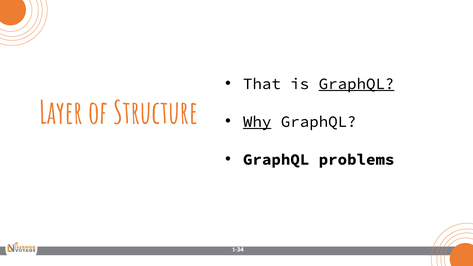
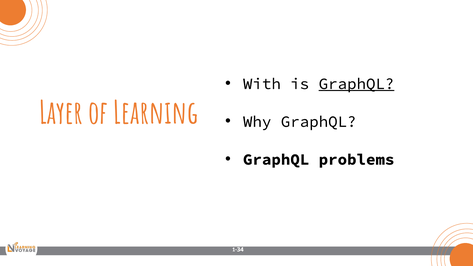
That: That -> With (262, 84)
Structure: Structure -> Learning (156, 113)
Why underline: present -> none (257, 122)
